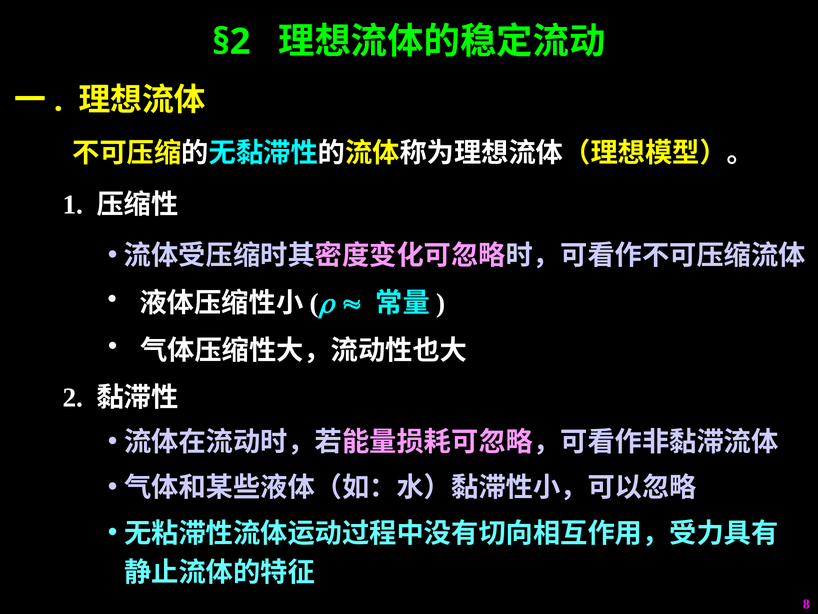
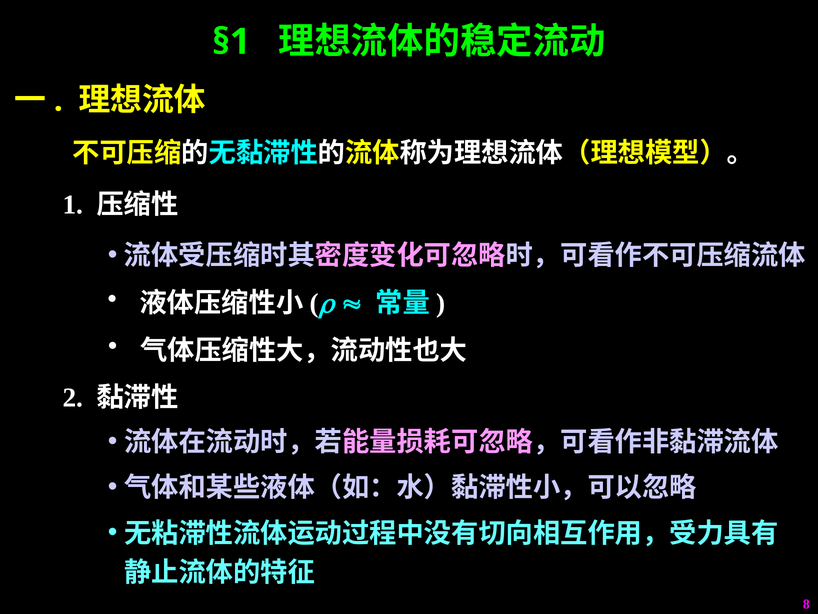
§2: §2 -> §1 (231, 42)
